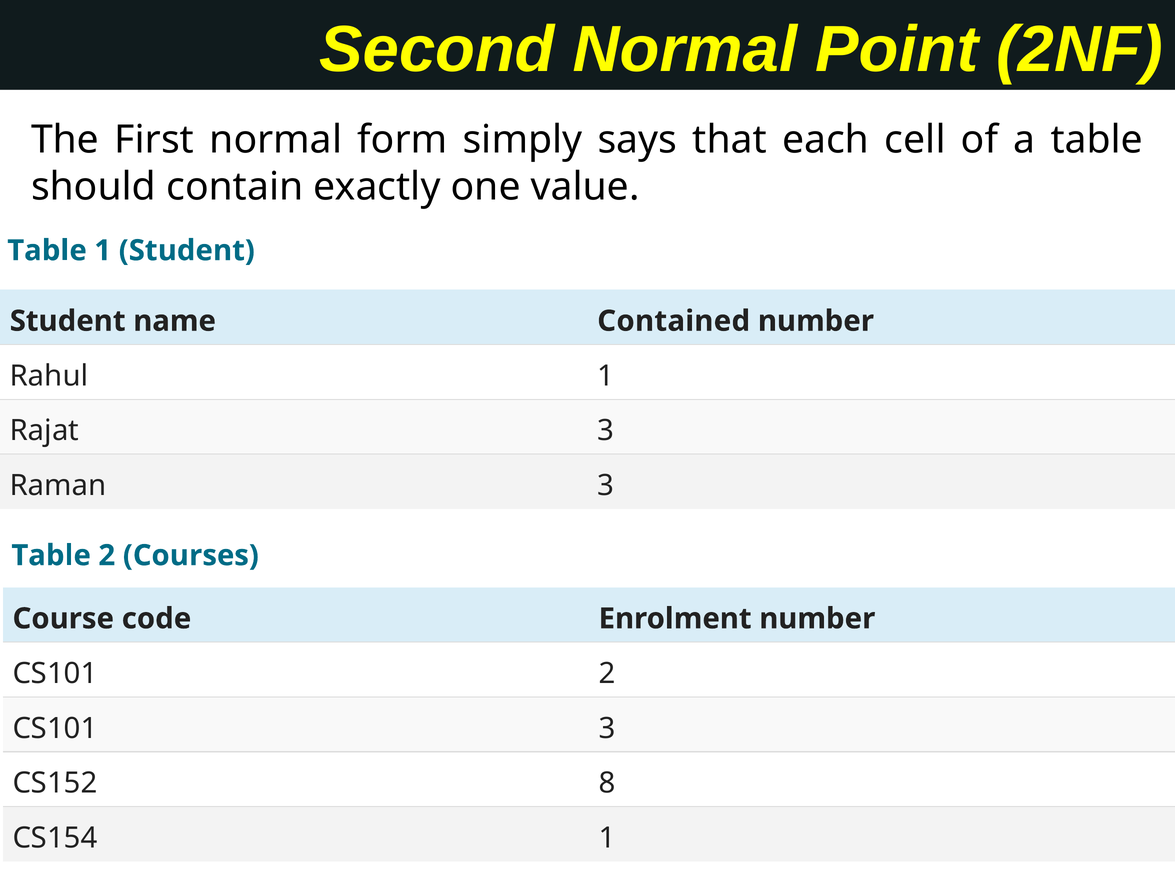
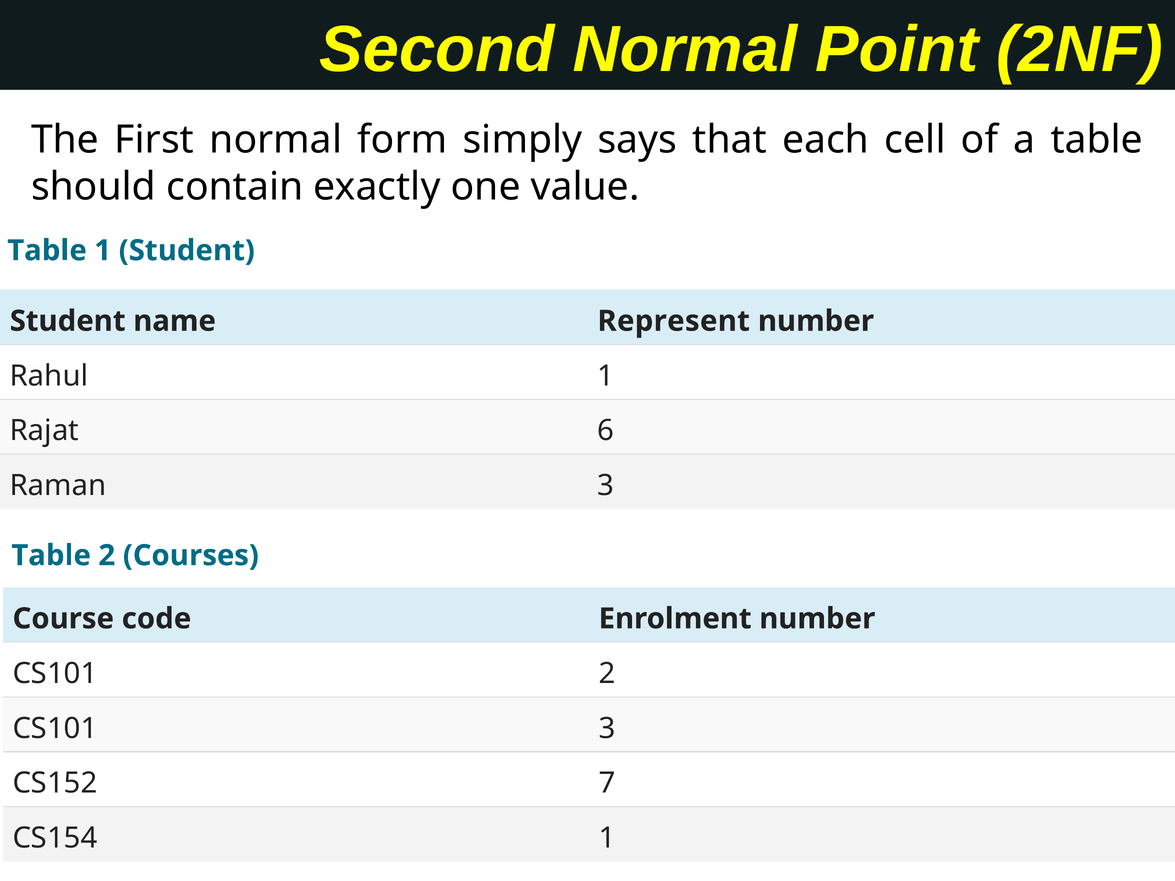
Contained: Contained -> Represent (674, 321)
Rajat 3: 3 -> 6 (606, 431)
8: 8 -> 7 (607, 783)
